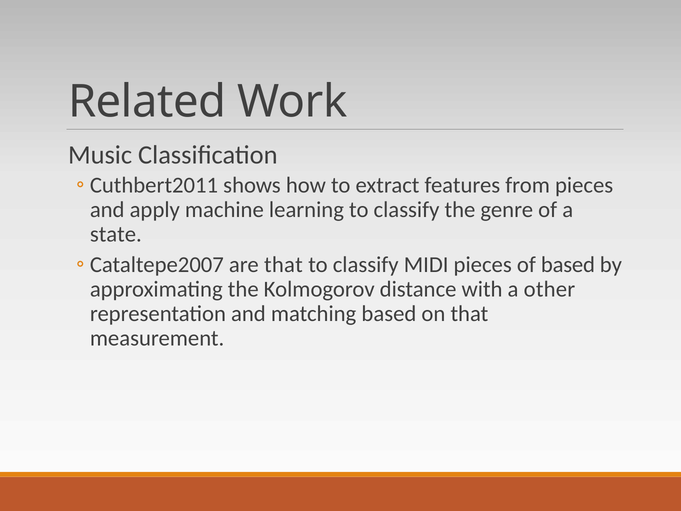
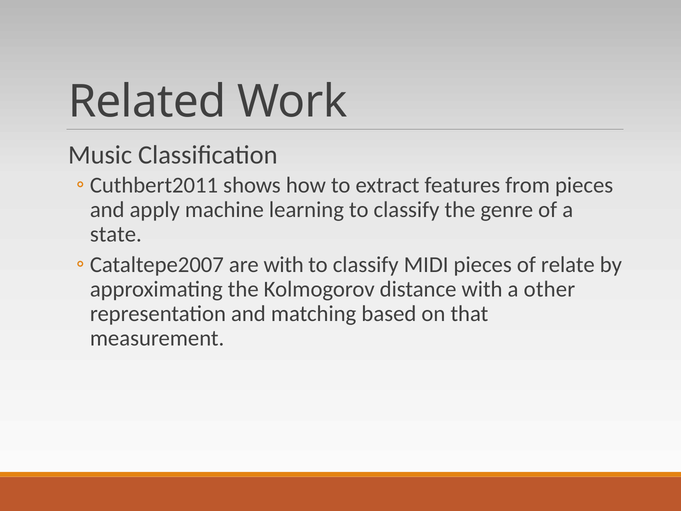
are that: that -> with (284, 265)
of based: based -> relate (568, 265)
